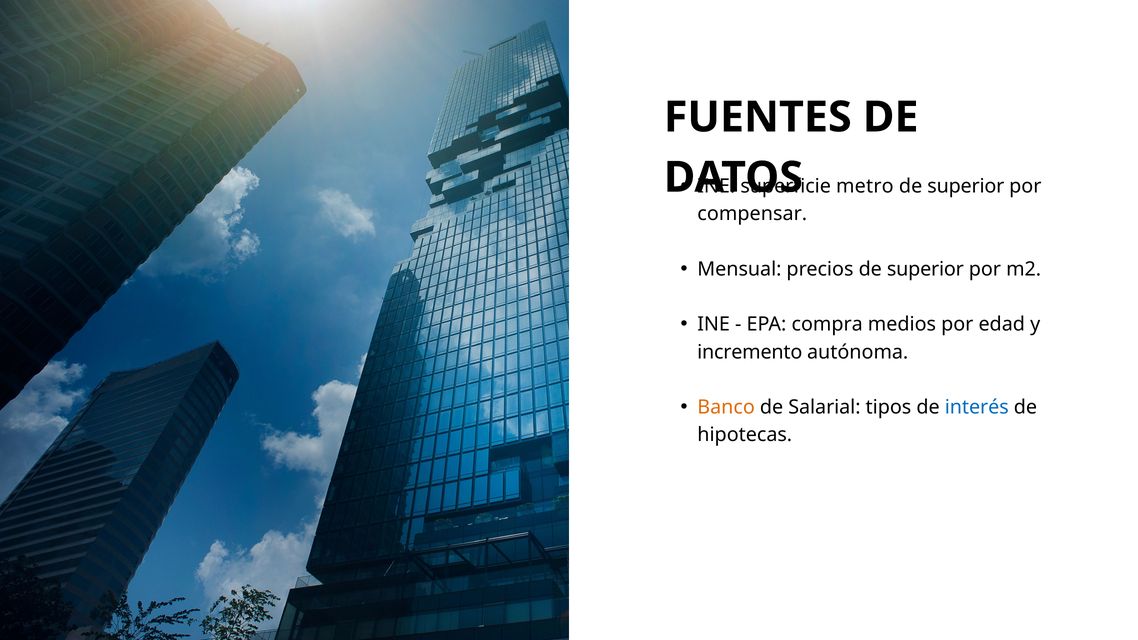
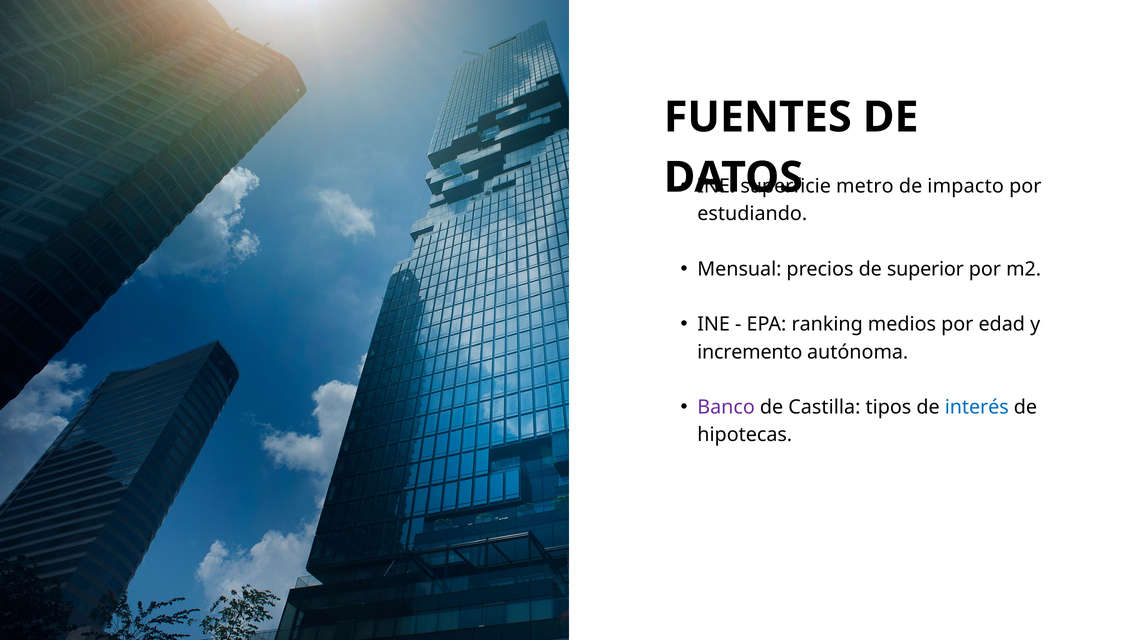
superior: superior -> impacto (966, 186)
compensar: compensar -> estudiando (752, 214)
compra: compra -> ranking (827, 324)
Banco colour: orange -> purple (726, 407)
Salarial: Salarial -> Castilla (824, 407)
